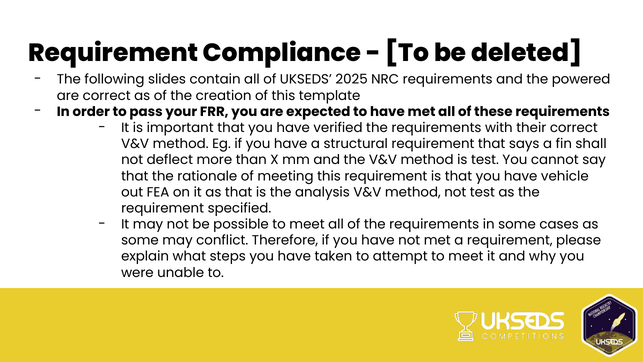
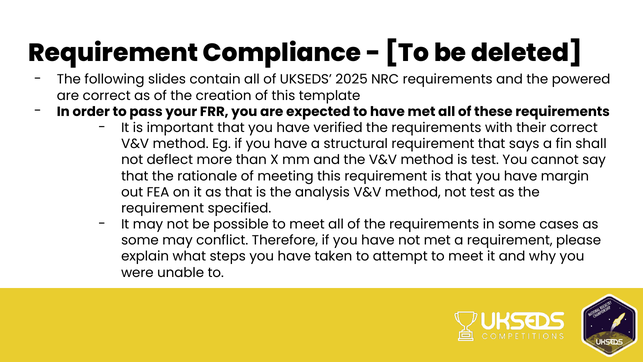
vehicle: vehicle -> margin (565, 176)
